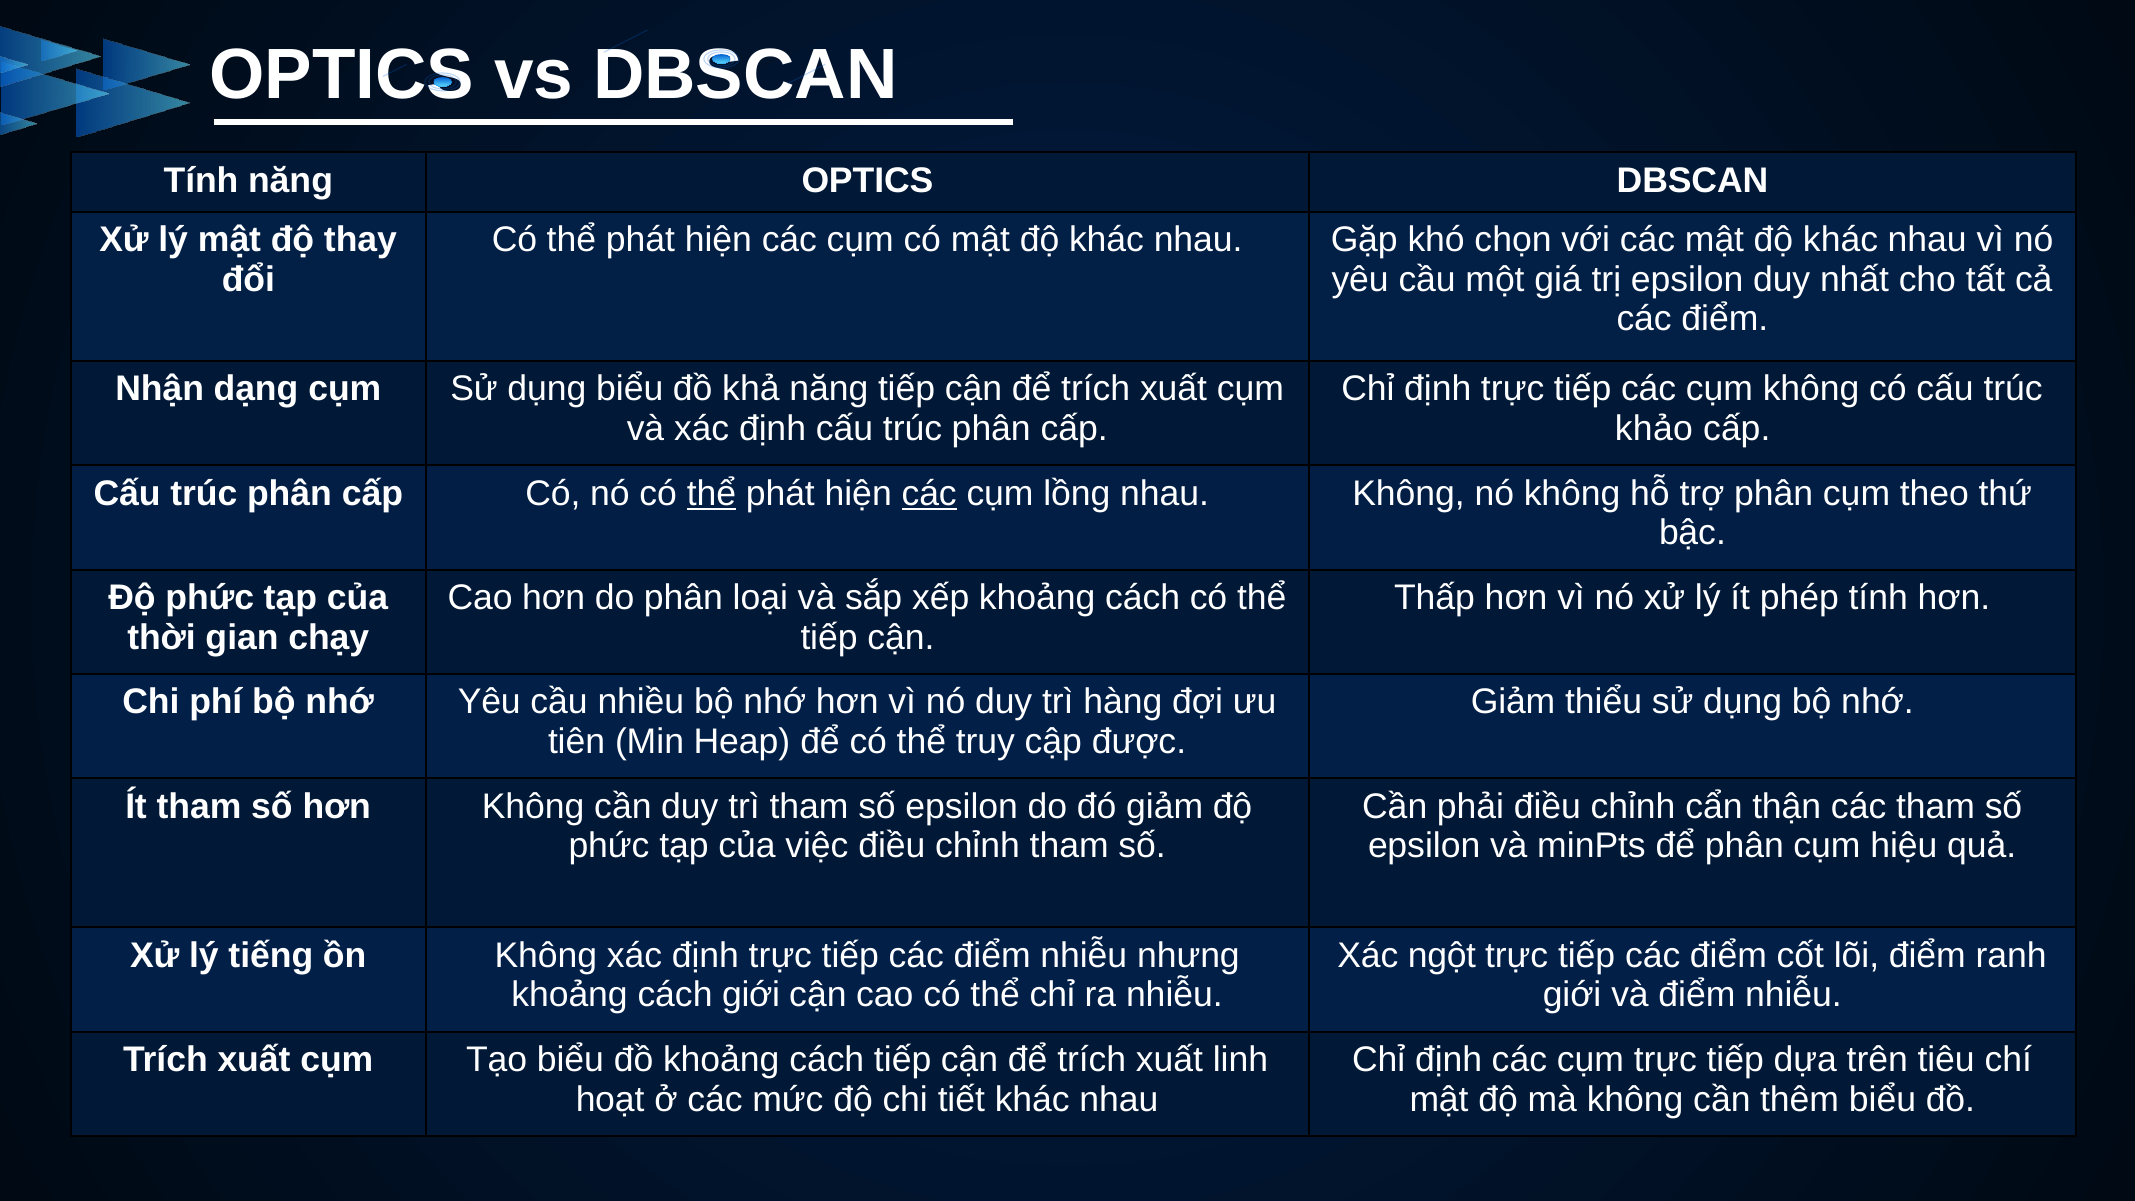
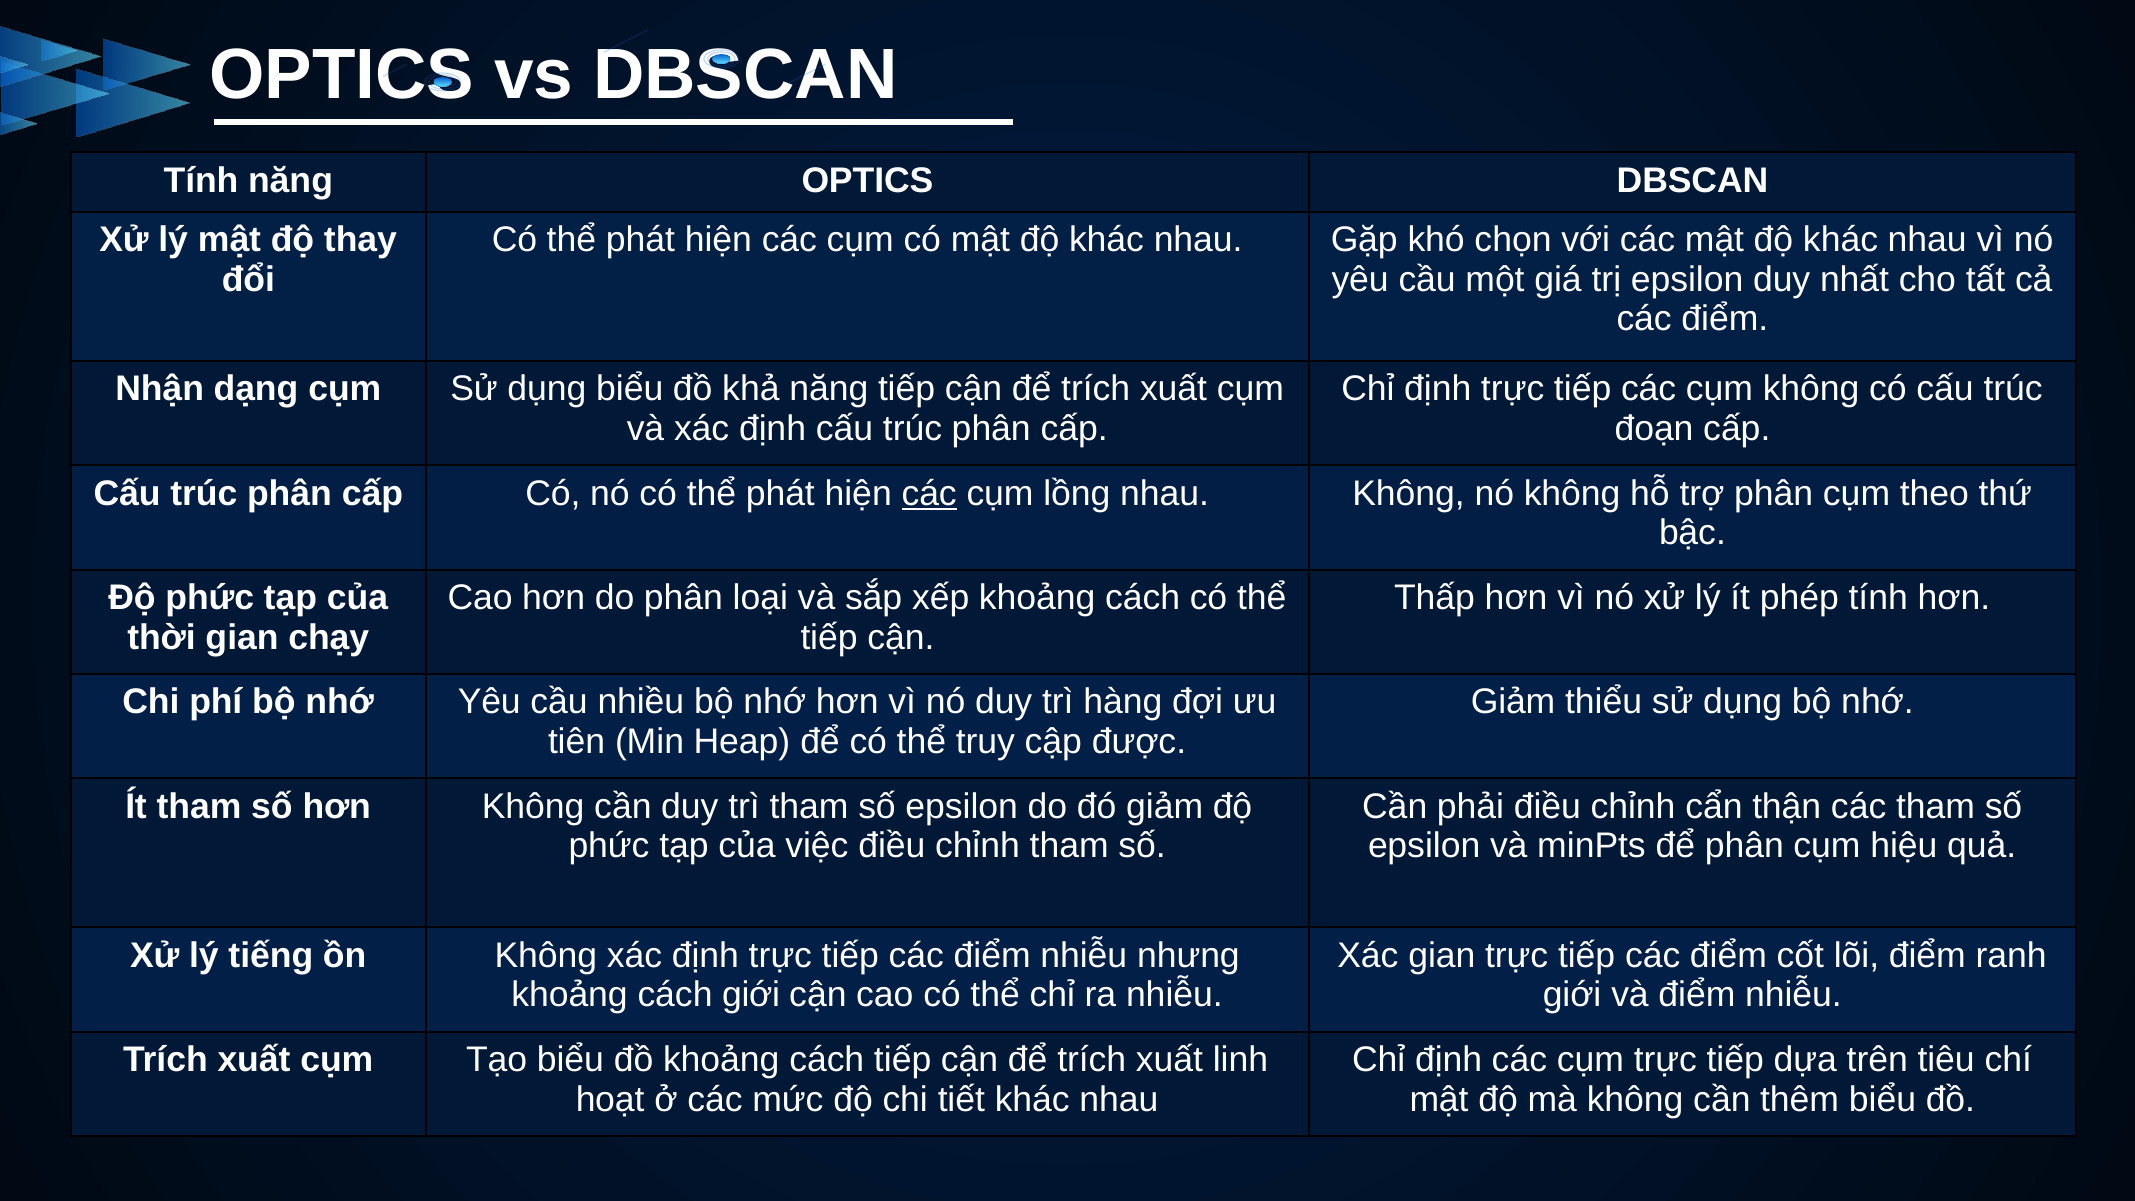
khảo: khảo -> đoạn (1654, 429)
thể underline: present -> none (711, 494)
Xác ngột: ngột -> gian (1442, 956)
